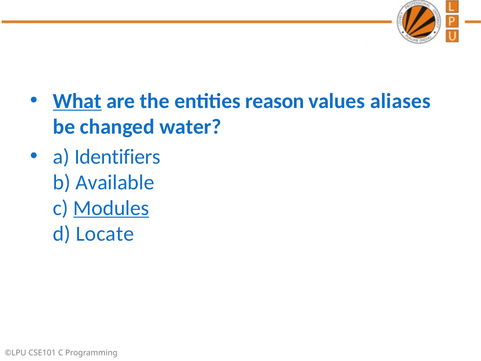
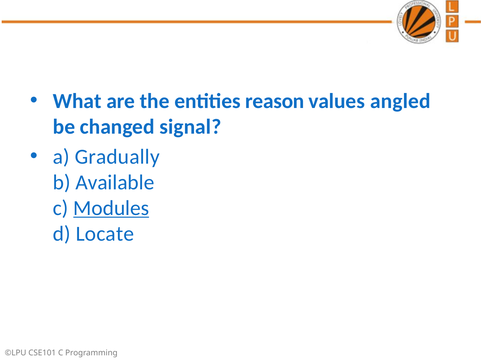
What underline: present -> none (77, 101)
aliases: aliases -> angled (400, 101)
water: water -> signal (190, 127)
Identifiers: Identifiers -> Gradually (117, 157)
